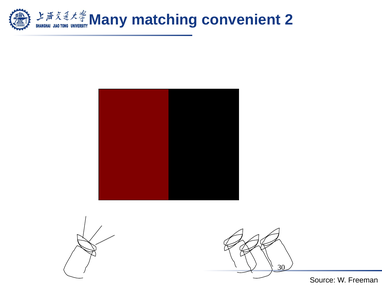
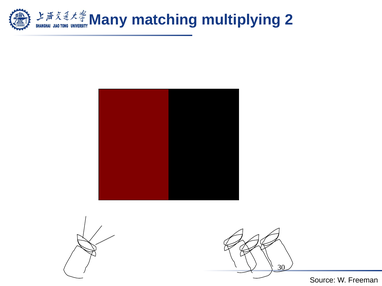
convenient: convenient -> multiplying (241, 20)
